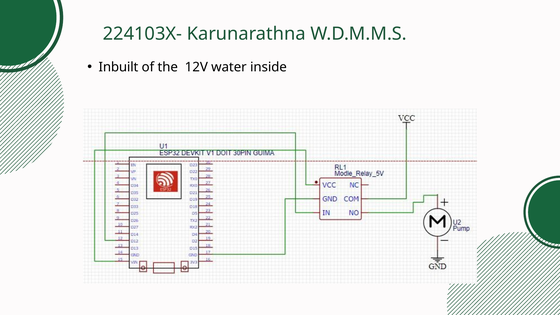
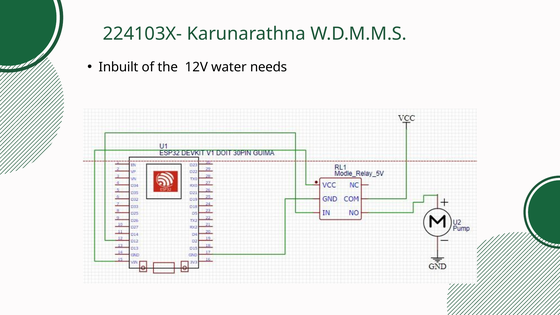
inside: inside -> needs (269, 67)
